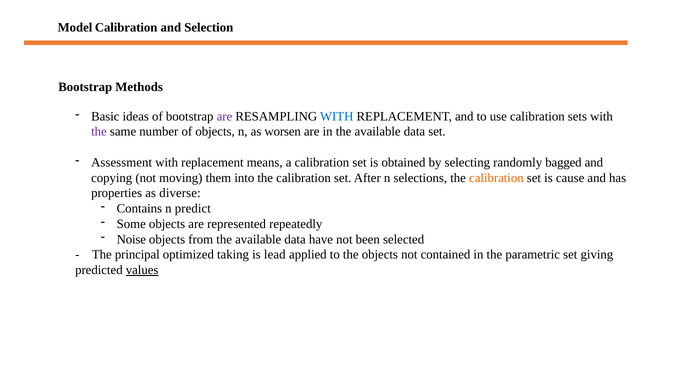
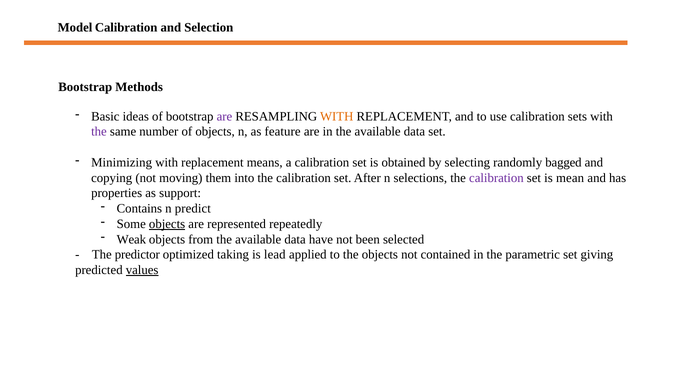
WITH colour: blue -> orange (337, 116)
worsen: worsen -> feature (283, 132)
Assessment: Assessment -> Minimizing (122, 162)
calibration colour: orange -> purple (496, 178)
cause: cause -> mean (570, 178)
diverse: diverse -> support (180, 193)
objects underline: none -> present (167, 224)
Noise: Noise -> Weak (131, 239)
principal: principal -> predictor (137, 254)
